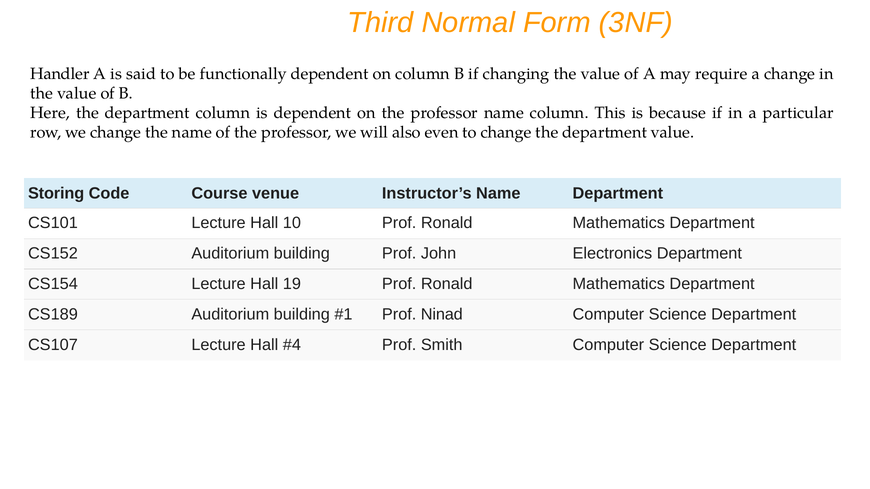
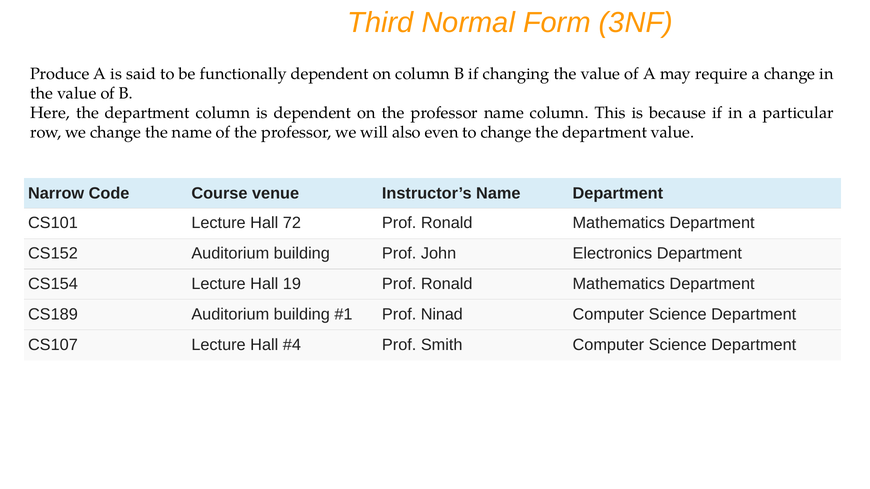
Handler: Handler -> Produce (60, 74)
Storing: Storing -> Narrow (56, 193)
10: 10 -> 72 (292, 223)
